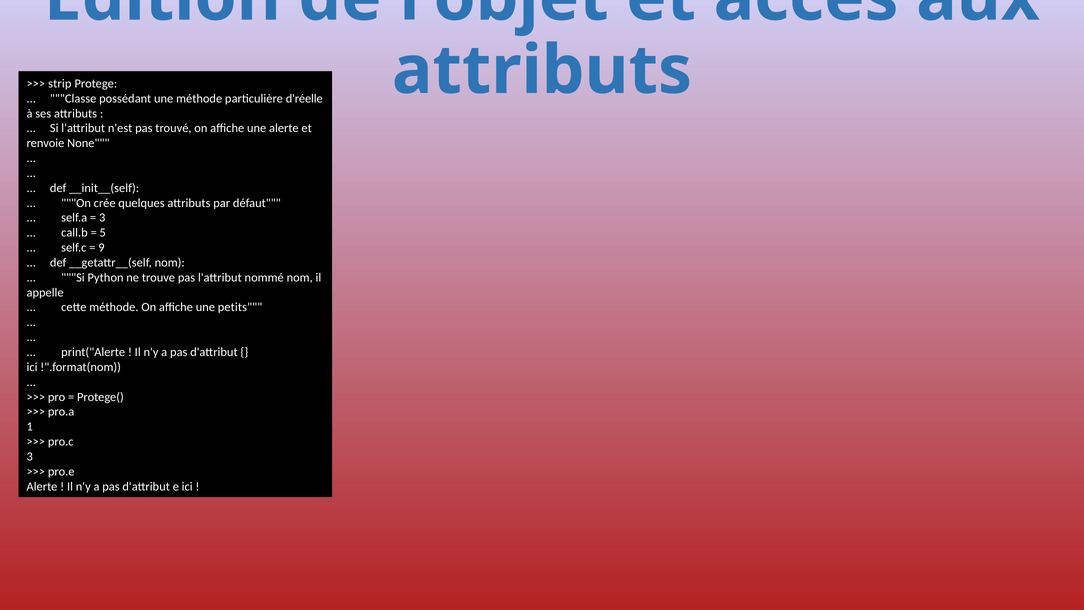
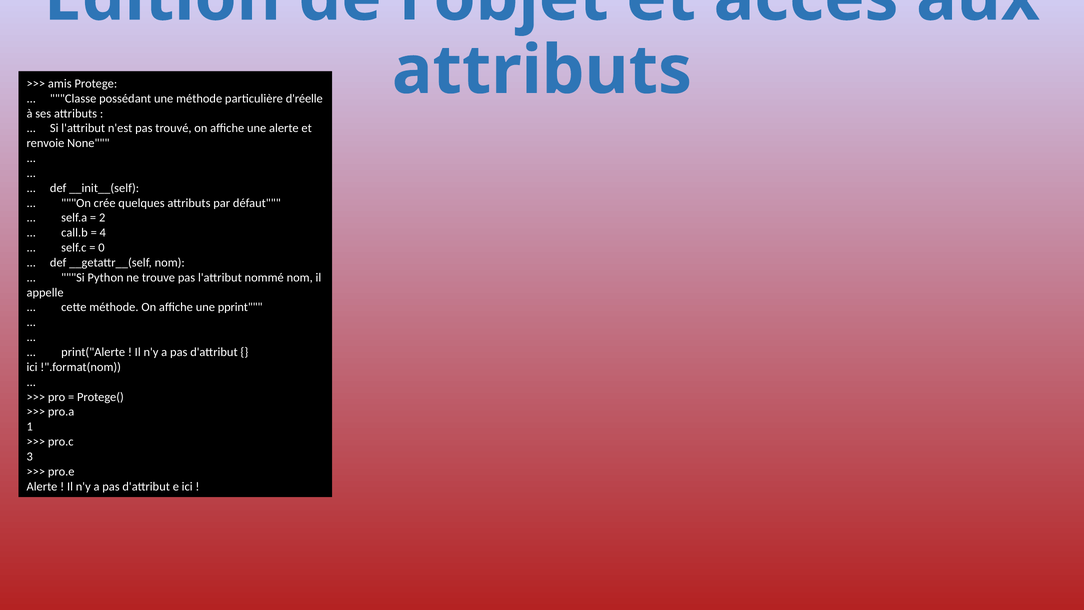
strip: strip -> amis (60, 84)
3: 3 -> 2 (102, 218)
5: 5 -> 4 (103, 233)
9: 9 -> 0 (101, 248)
petits: petits -> pprint (240, 307)
